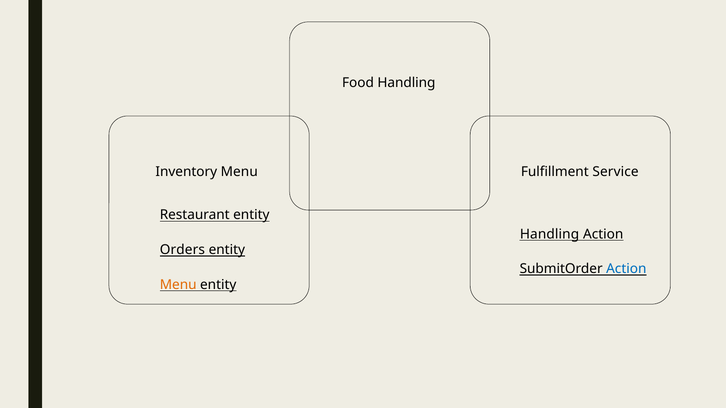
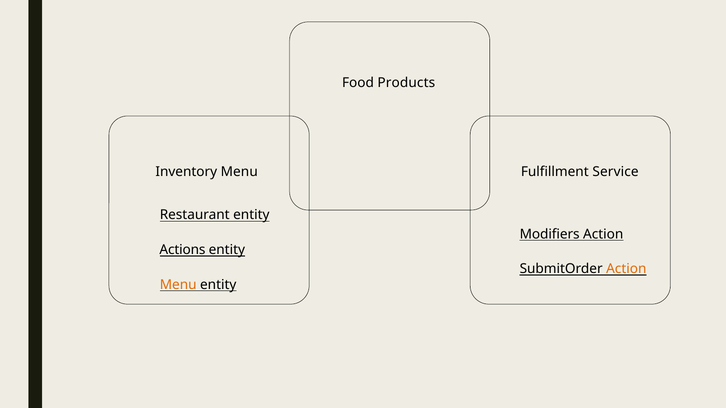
Food Handling: Handling -> Products (406, 83)
Handling: Handling -> Modifiers (550, 234)
Orders: Orders -> Actions (183, 250)
Action colour: blue -> orange (626, 269)
